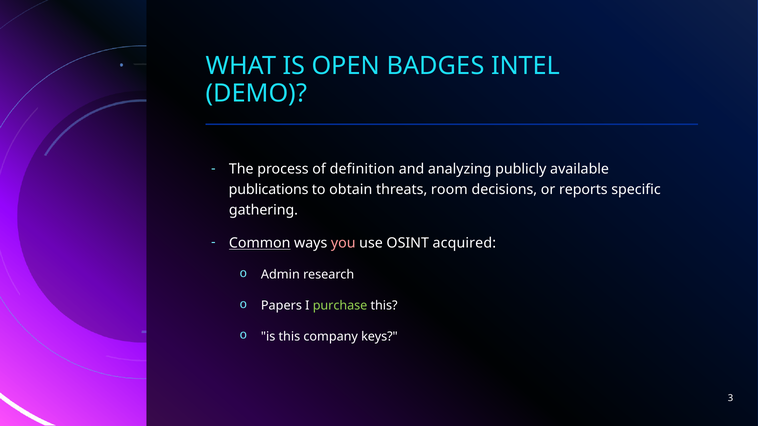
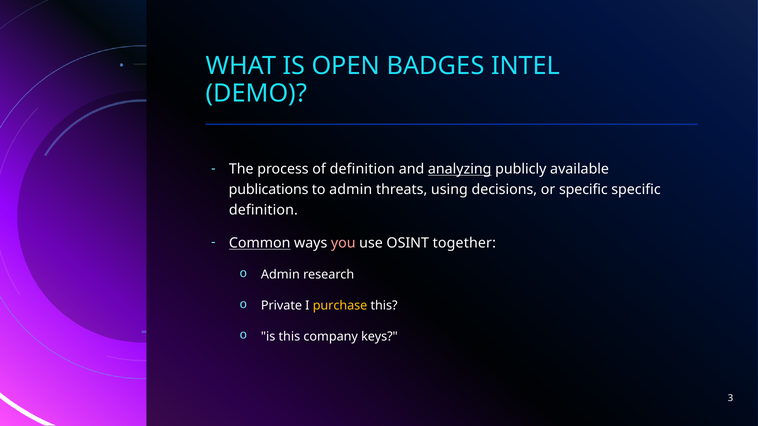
analyzing underline: none -> present (460, 169)
to obtain: obtain -> admin (351, 190)
room: room -> using (449, 190)
or reports: reports -> specific (583, 190)
gathering: gathering -> definition (263, 210)
acquired: acquired -> together (464, 243)
Papers: Papers -> Private (281, 306)
purchase colour: light green -> yellow (340, 306)
